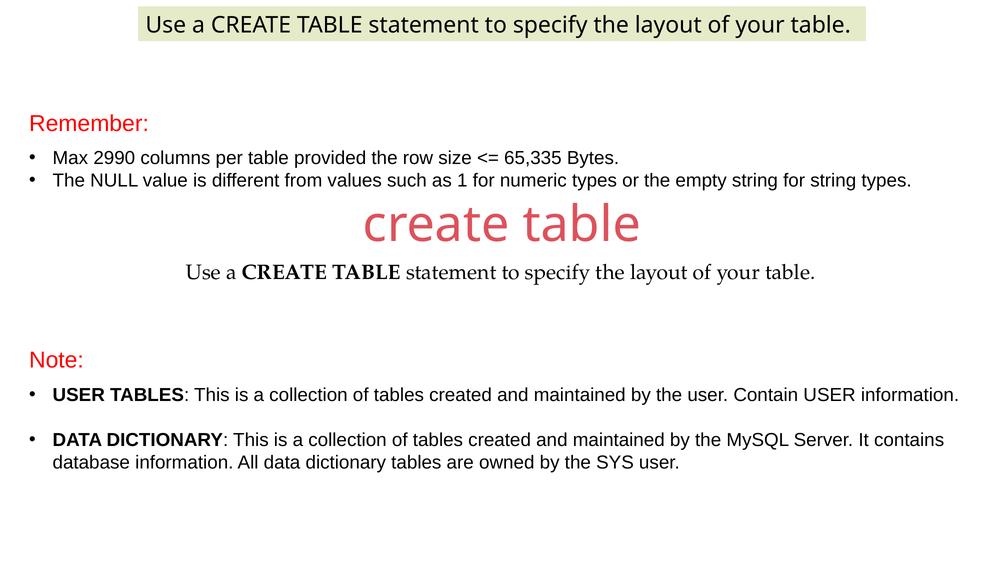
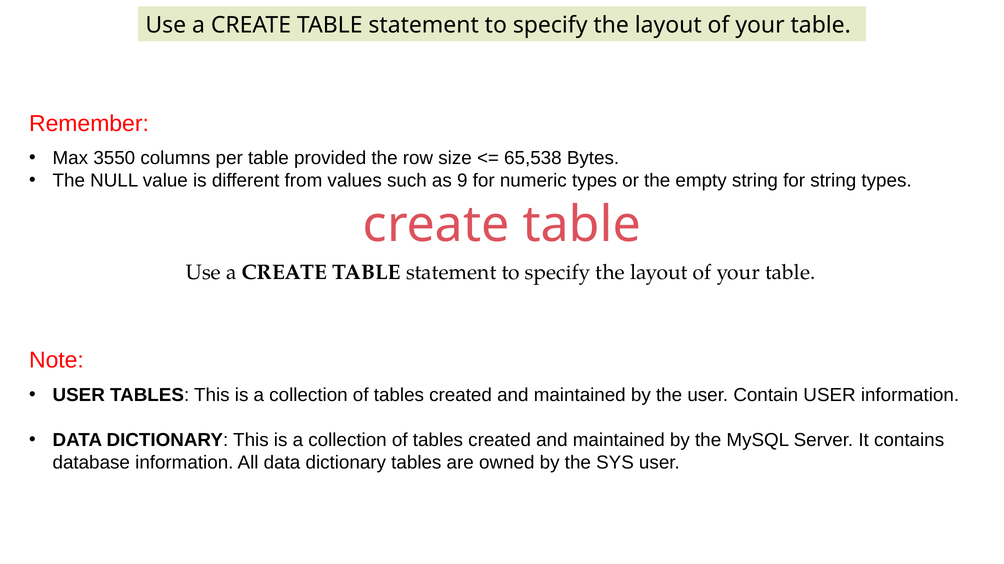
2990: 2990 -> 3550 (114, 158)
65,335: 65,335 -> 65,538 (533, 158)
1: 1 -> 9 (462, 181)
